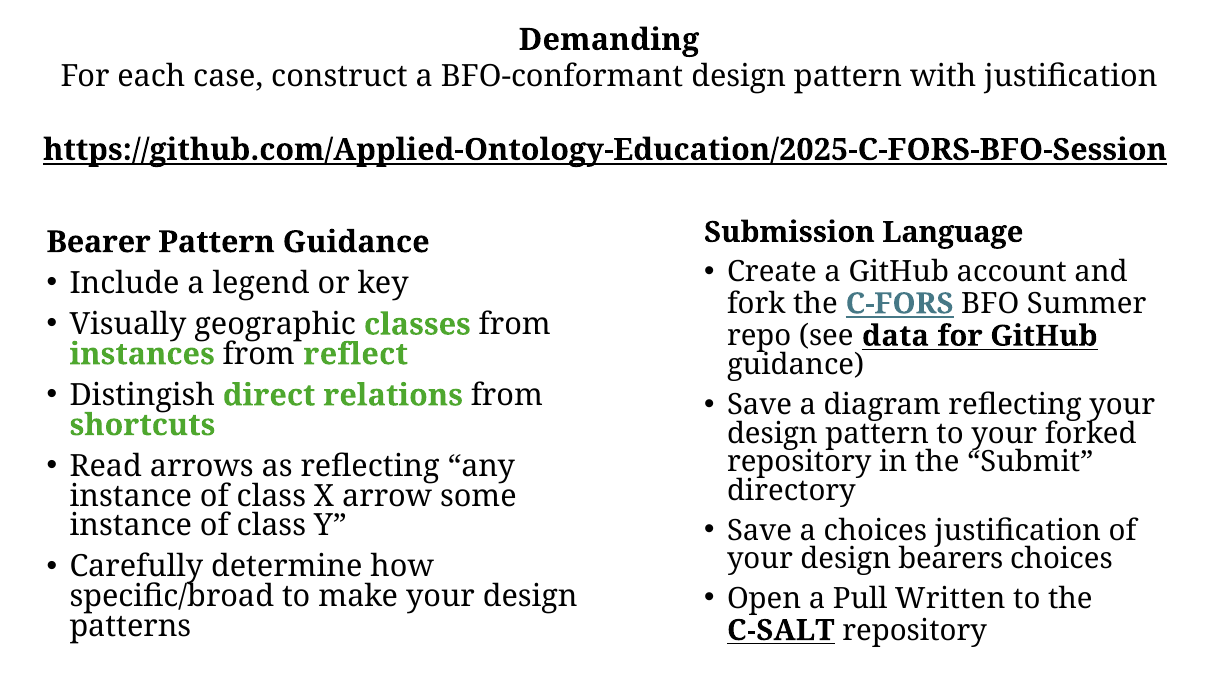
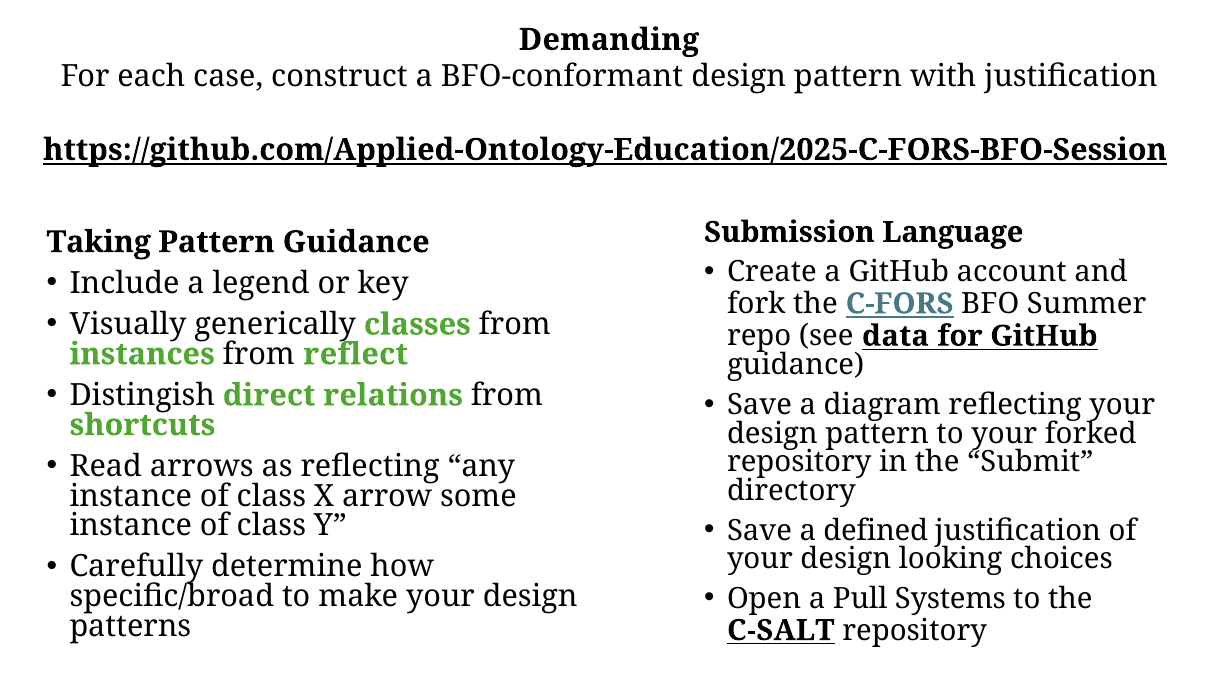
Bearer: Bearer -> Taking (99, 242)
geographic: geographic -> generically (275, 324)
a choices: choices -> defined (876, 530)
bearers: bearers -> looking (951, 559)
Written: Written -> Systems (950, 599)
